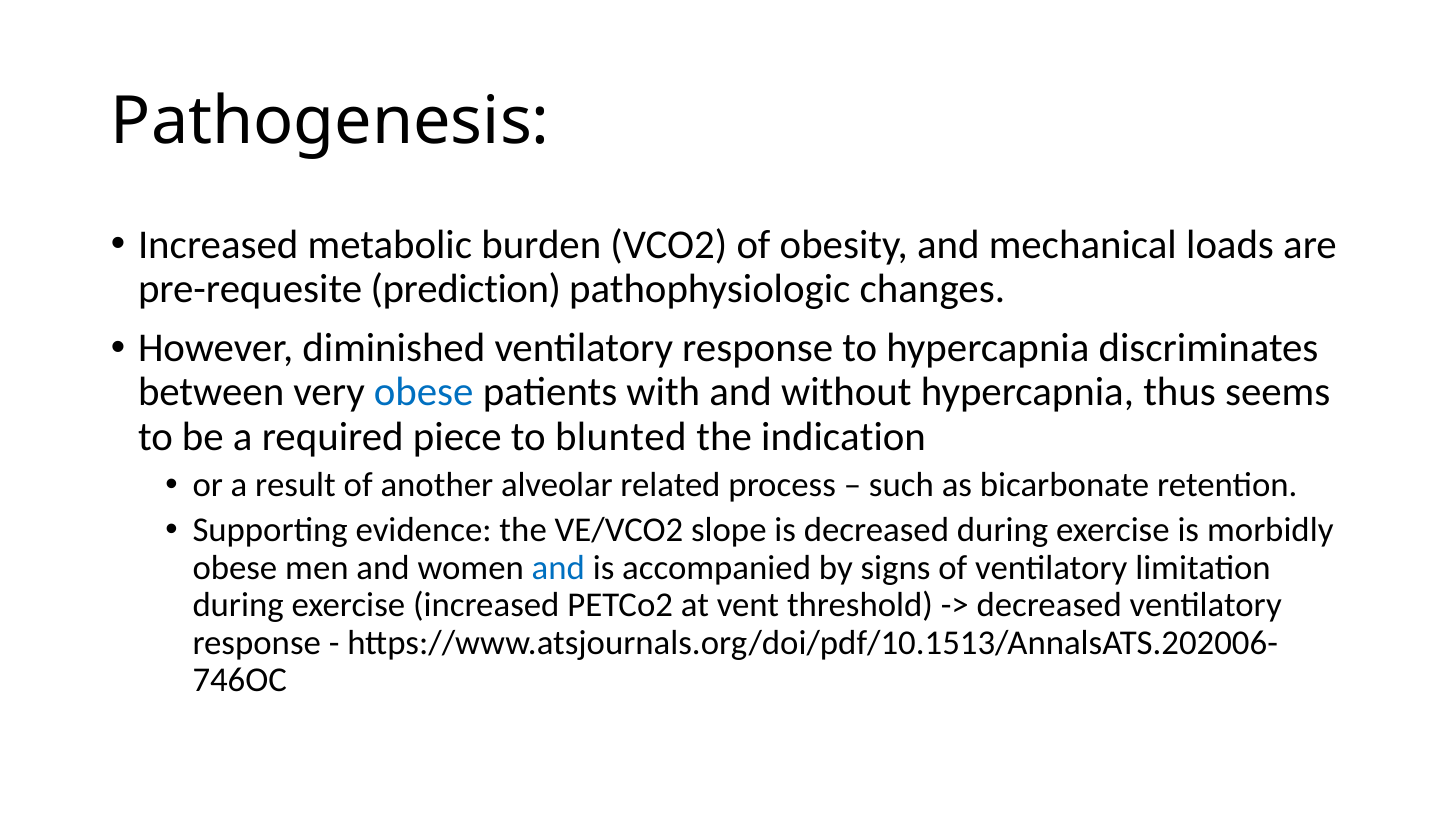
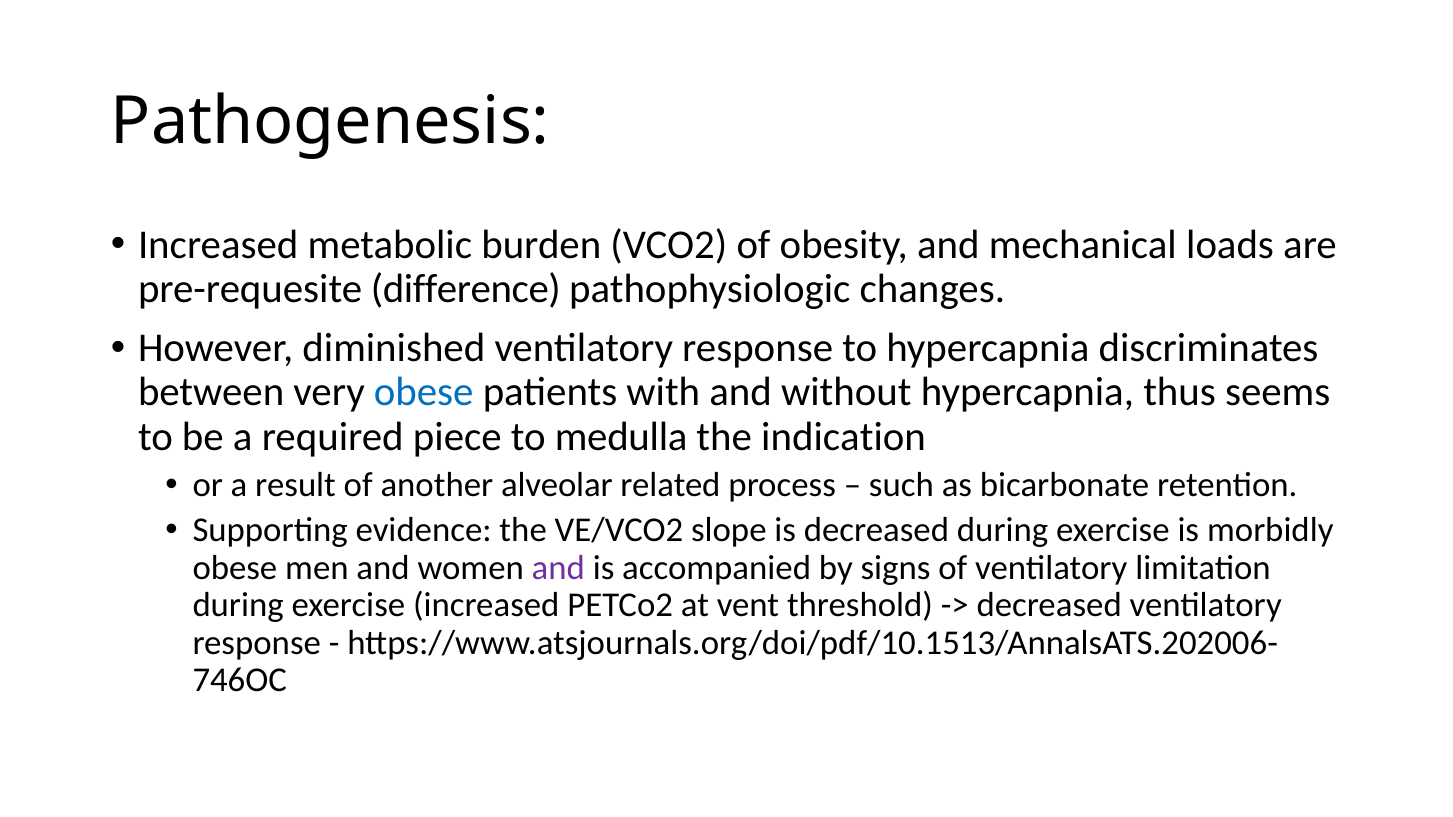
prediction: prediction -> difference (466, 289)
blunted: blunted -> medulla (621, 437)
and colour: blue -> purple (558, 568)
